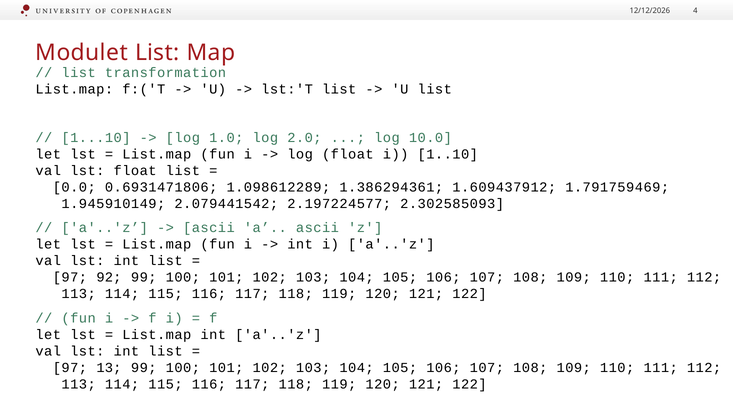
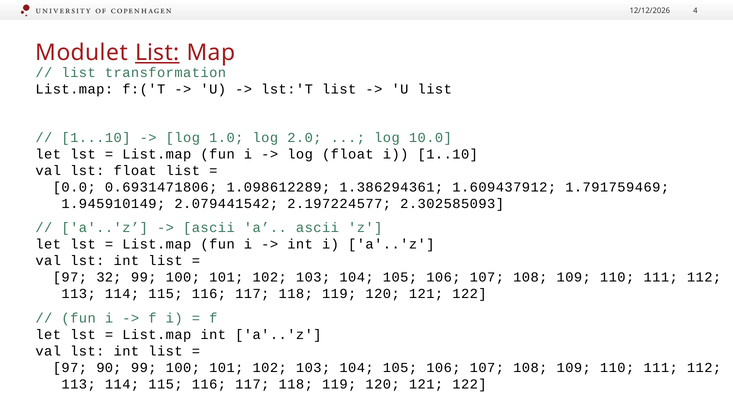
List underline: none -> present (157, 53)
92: 92 -> 32 (109, 277)
13: 13 -> 90 (109, 367)
